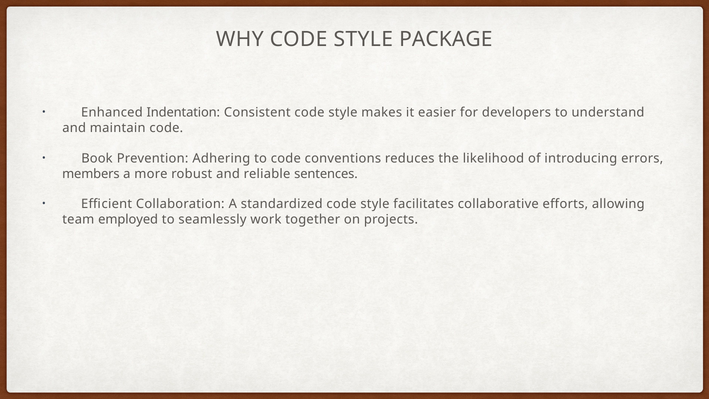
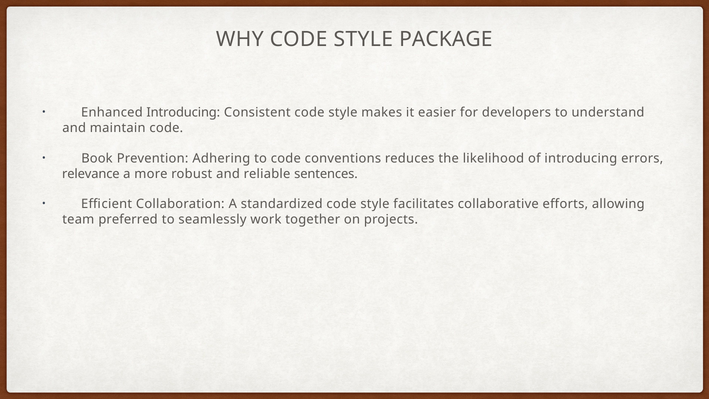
Enhanced Indentation: Indentation -> Introducing (183, 112)
members: members -> relevance (91, 174)
employed: employed -> preferred (128, 219)
